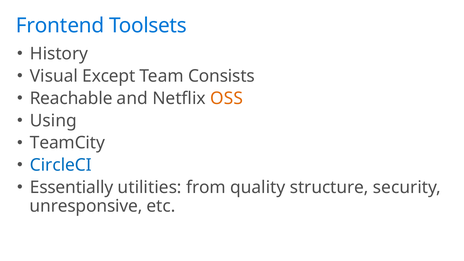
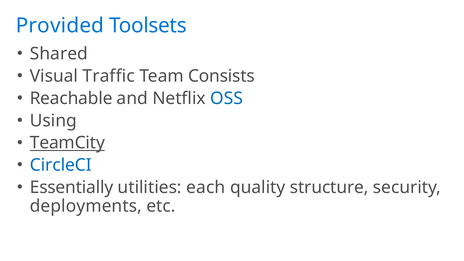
Frontend: Frontend -> Provided (60, 26)
History: History -> Shared (59, 54)
Except: Except -> Traffic (109, 76)
OSS colour: orange -> blue (227, 98)
TeamCity underline: none -> present (67, 143)
from: from -> each (206, 187)
unresponsive: unresponsive -> deployments (86, 206)
